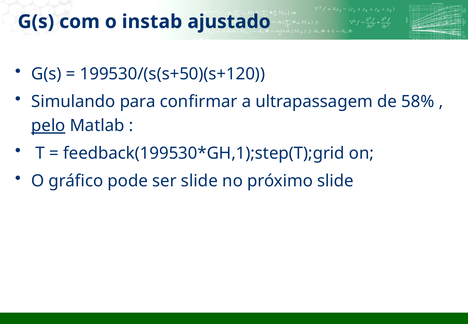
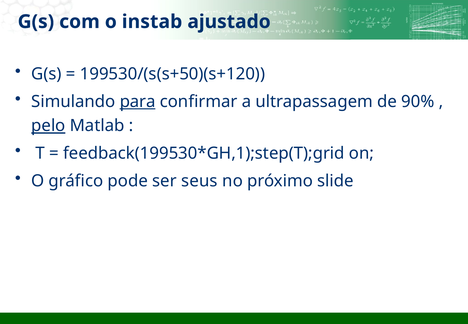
para underline: none -> present (138, 102)
58%: 58% -> 90% (418, 102)
ser slide: slide -> seus (199, 181)
